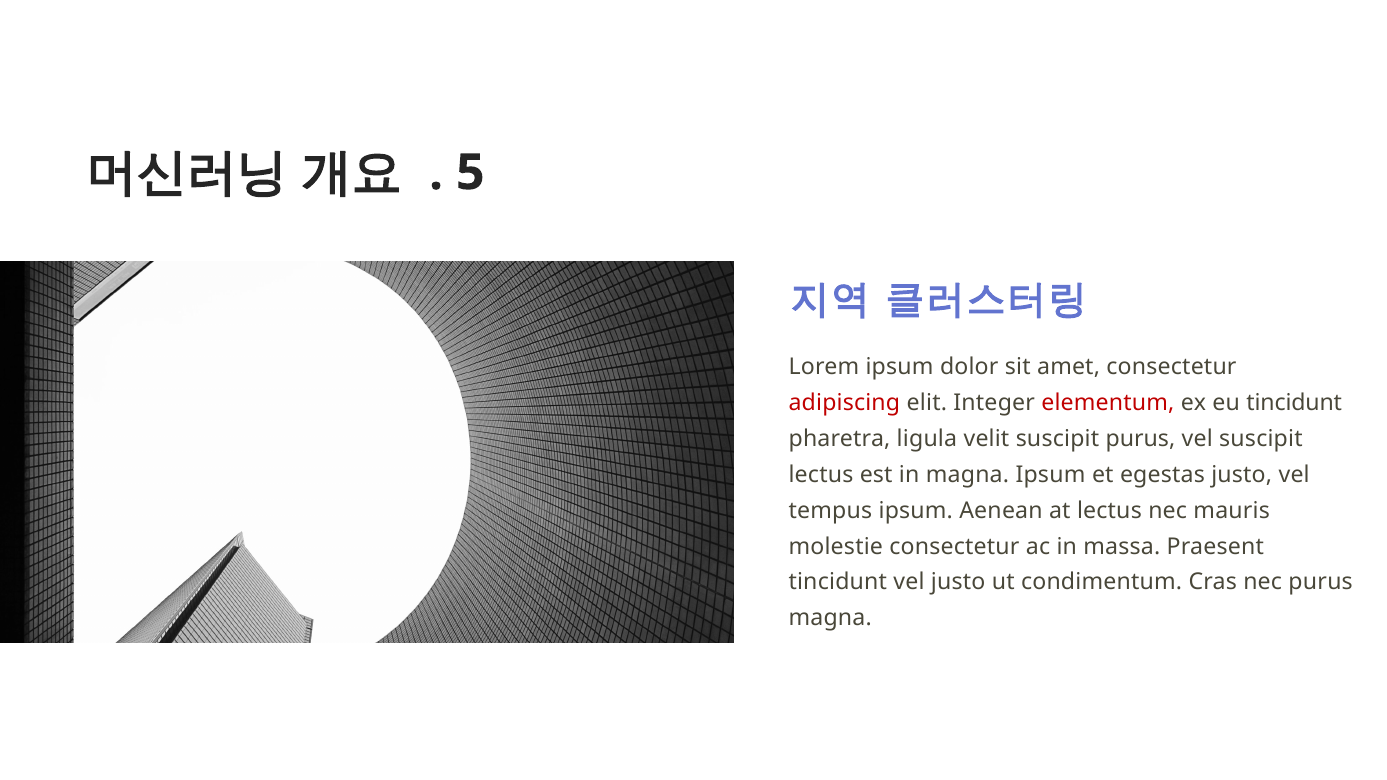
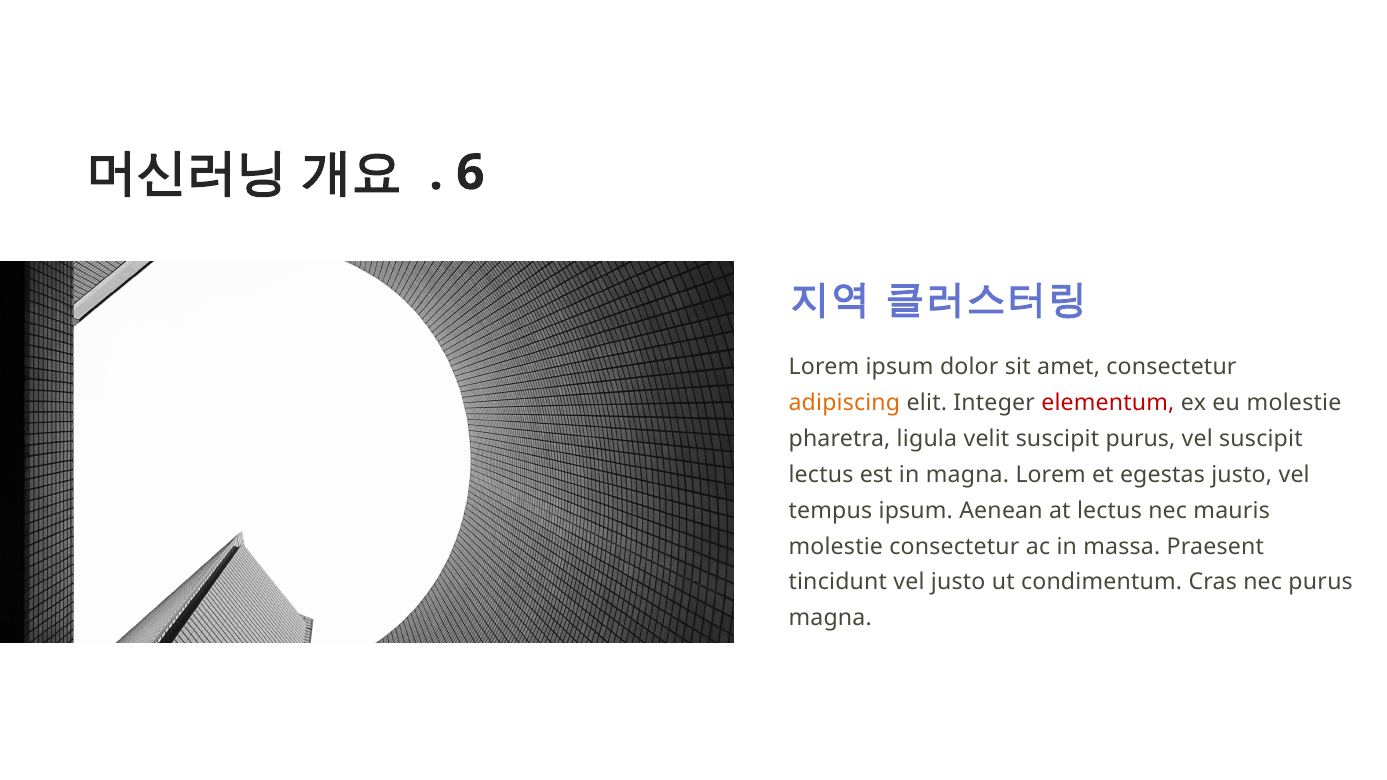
5: 5 -> 6 (470, 173)
adipiscing colour: red -> orange (844, 403)
eu tincidunt: tincidunt -> molestie (1294, 403)
magna Ipsum: Ipsum -> Lorem (1051, 475)
